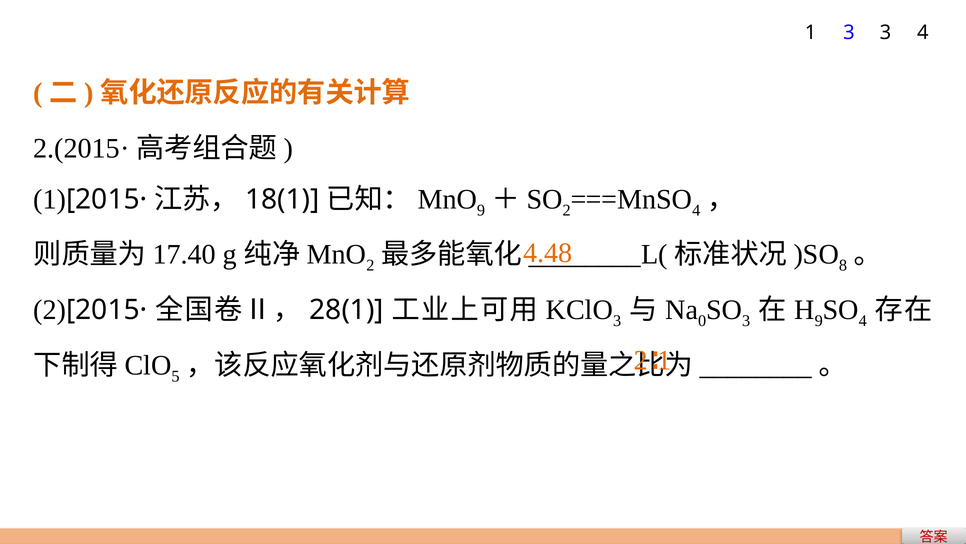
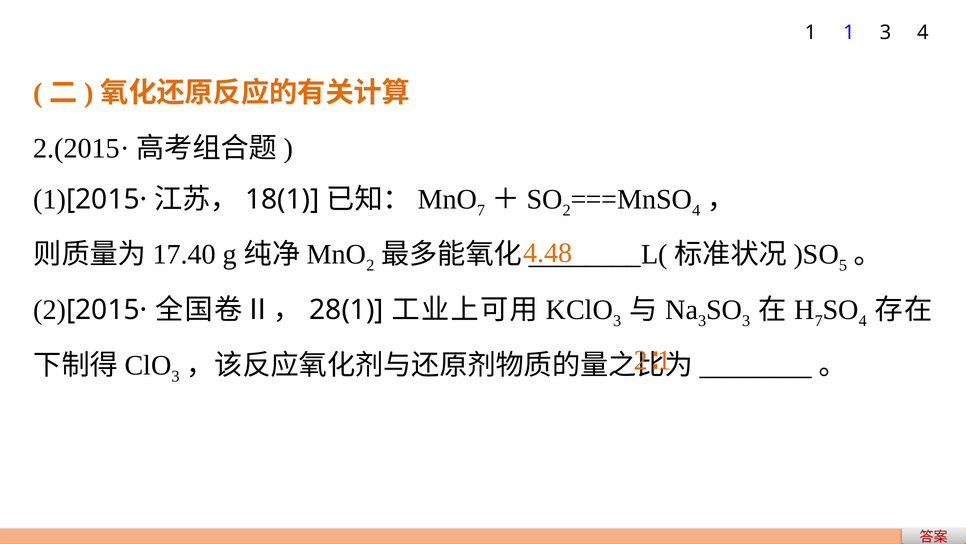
1 3: 3 -> 1 (849, 33)
9: 9 -> 7 (481, 210)
8: 8 -> 5 (843, 265)
0: 0 -> 3 (702, 321)
9: 9 -> 7 (819, 321)
5: 5 -> 3 (176, 376)
